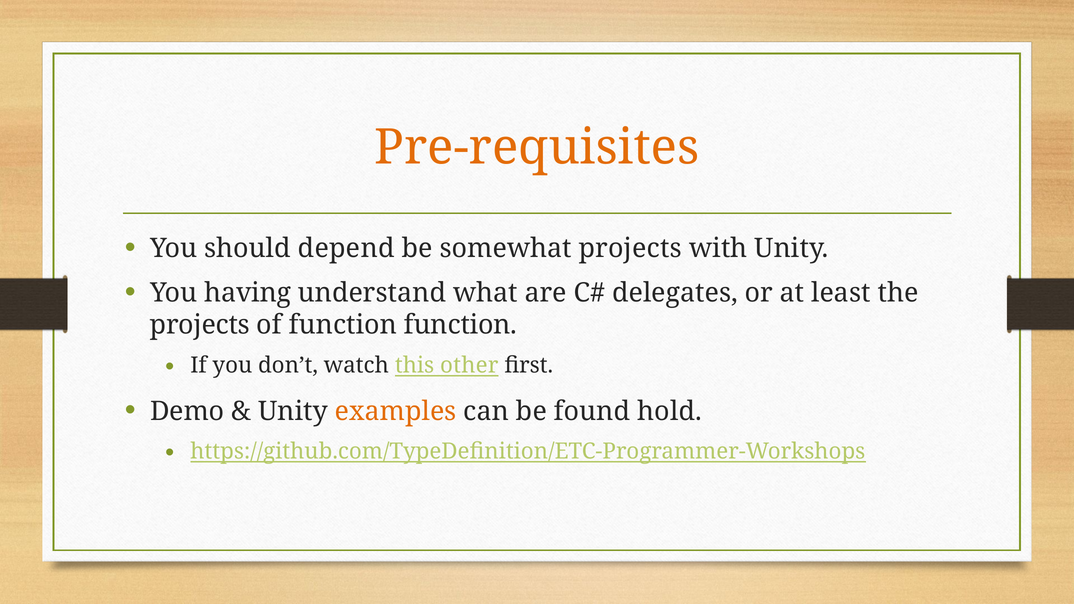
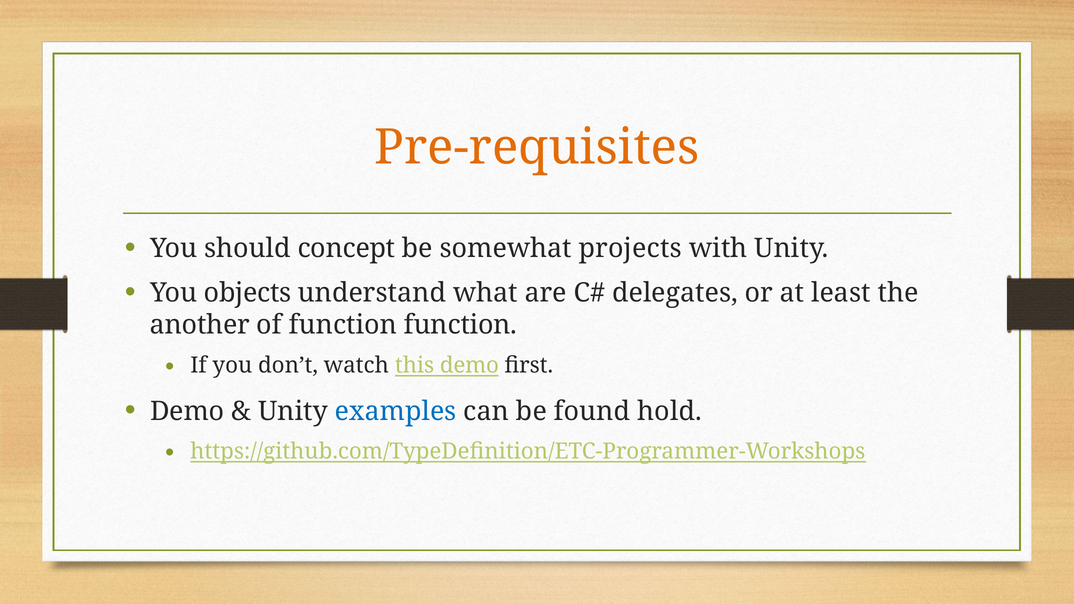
depend: depend -> concept (346, 249)
having: having -> objects (248, 293)
projects: projects -> another (200, 325)
this other: other -> demo (469, 366)
examples colour: orange -> blue (396, 411)
